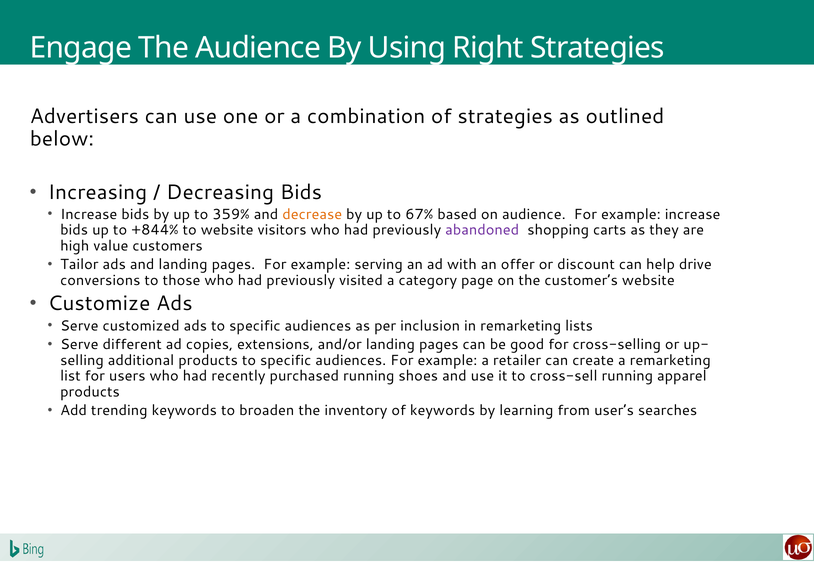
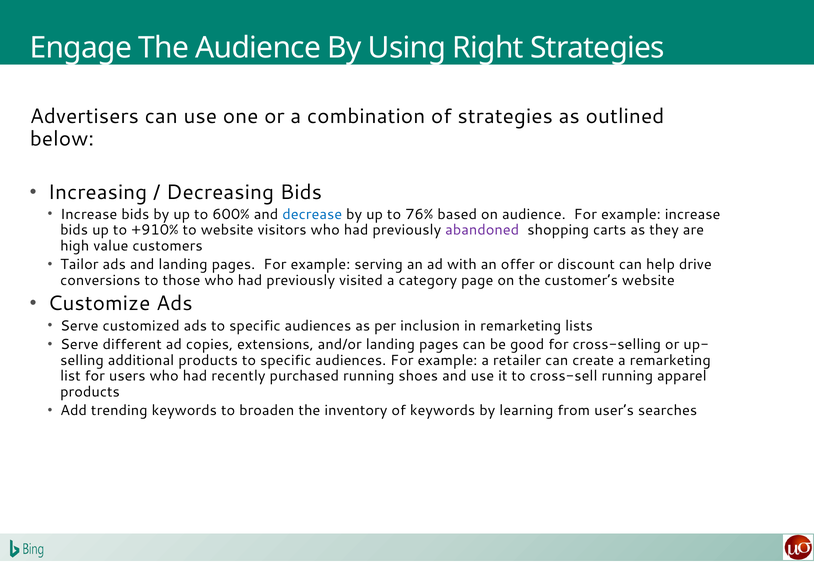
359%: 359% -> 600% (231, 215)
decrease colour: orange -> blue (312, 215)
67%: 67% -> 76% (419, 215)
+844%: +844% -> +910% (155, 230)
